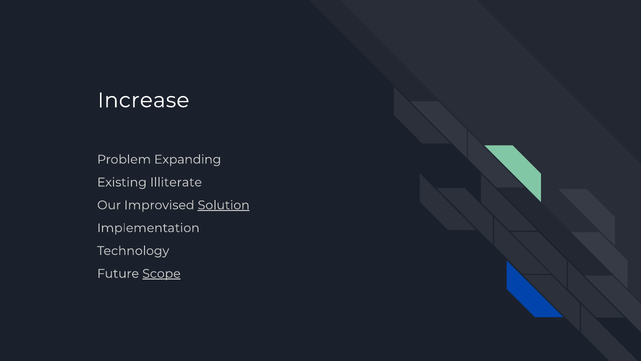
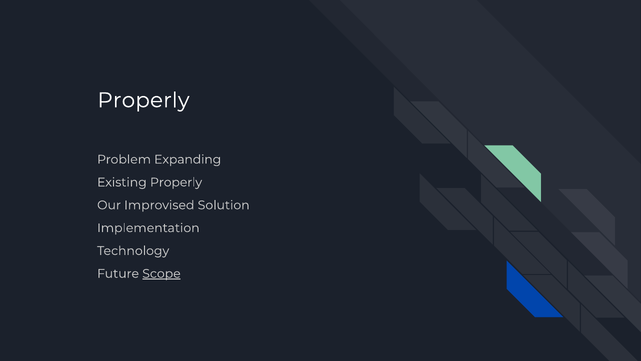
Increase: Increase -> Properly (143, 100)
Existing Illiterate: Illiterate -> Properly (176, 182)
Solution underline: present -> none (224, 205)
